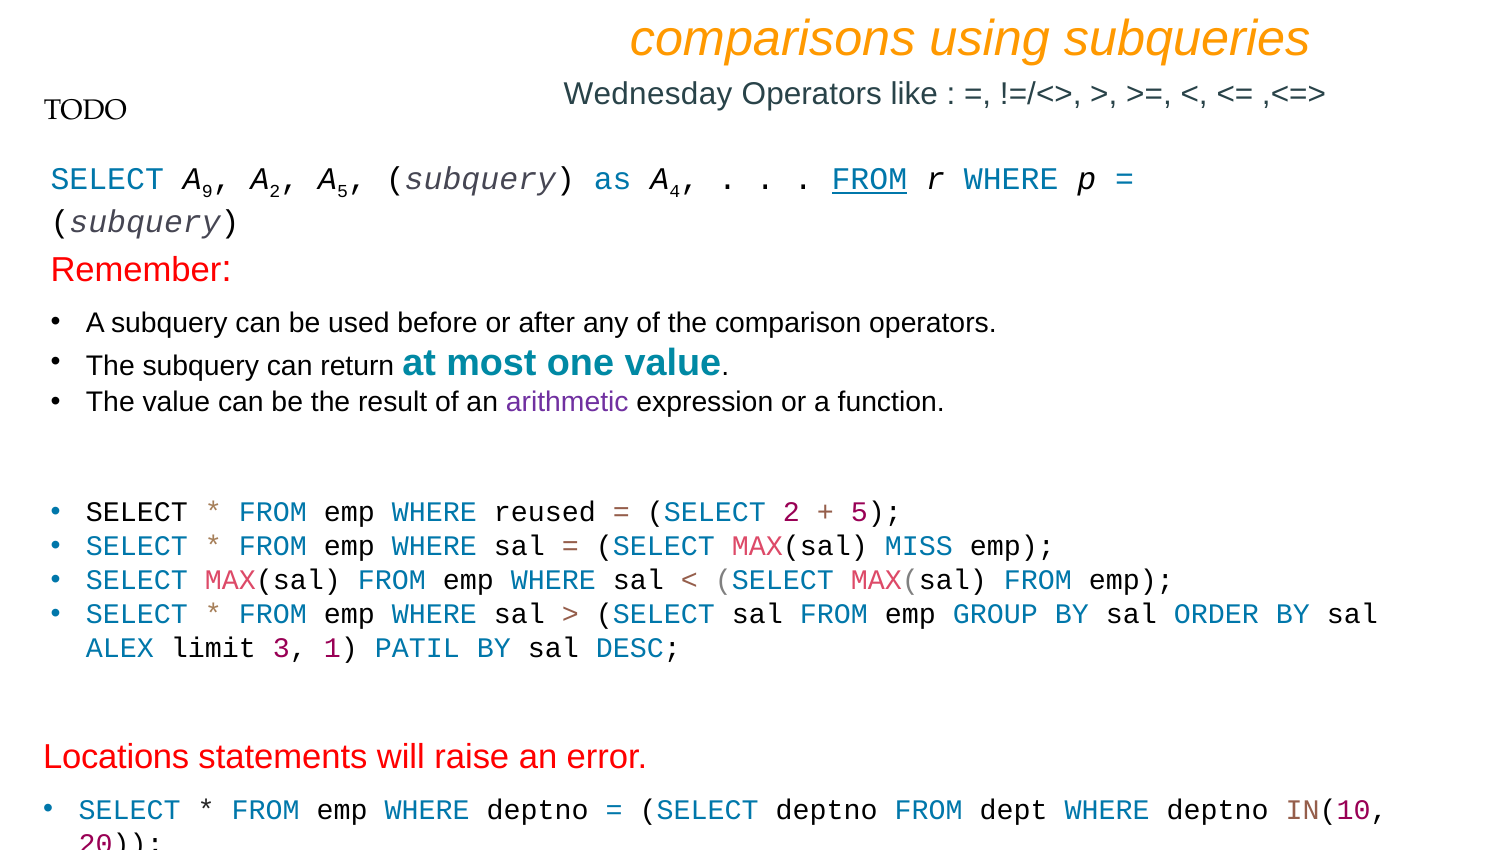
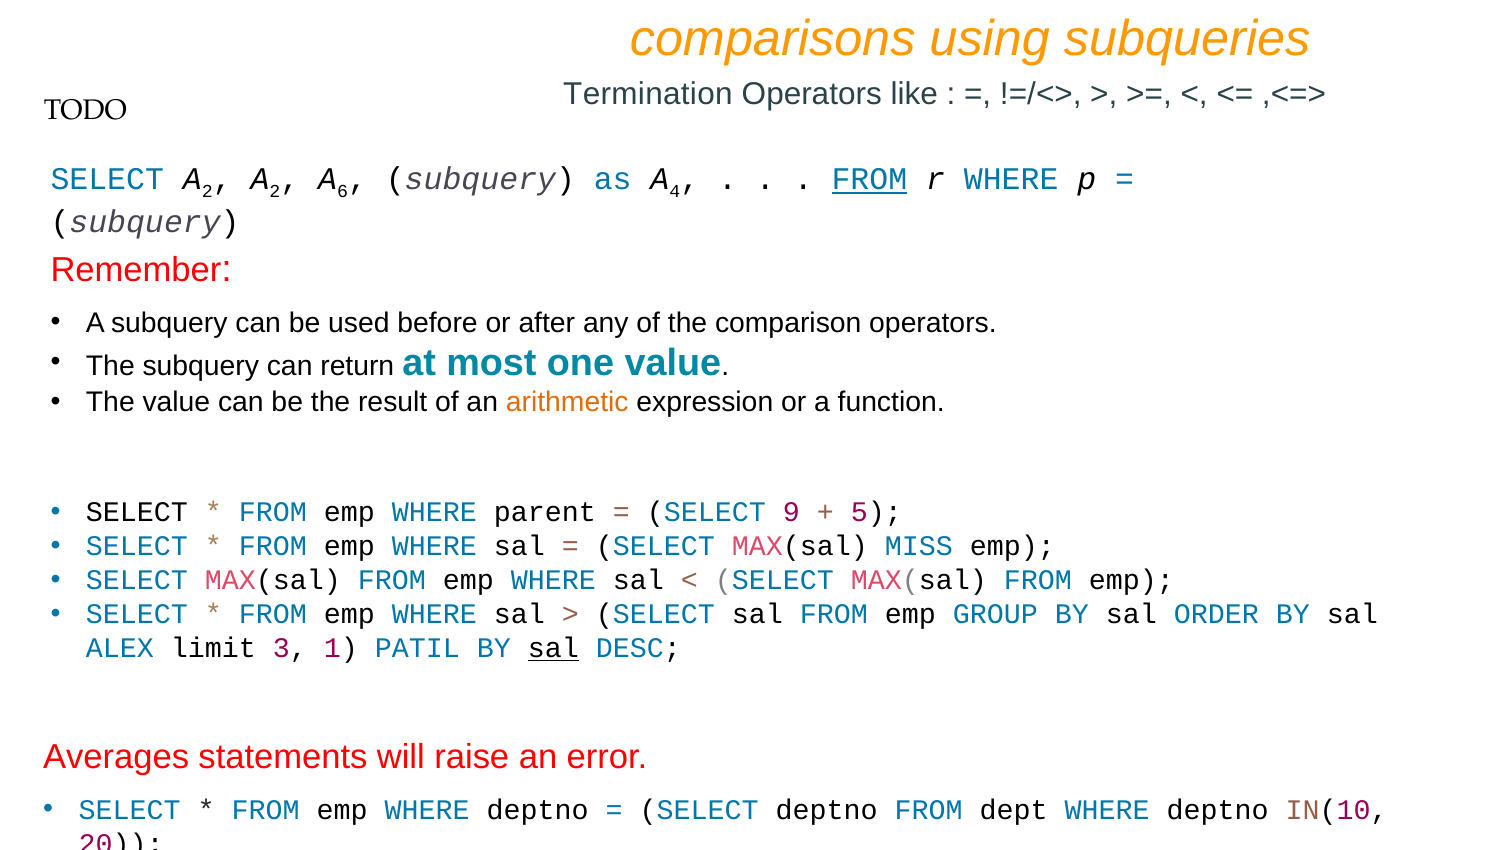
Wednesday: Wednesday -> Termination (648, 94)
SELECT A 9: 9 -> 2 (207, 191)
A 5: 5 -> 6 (343, 191)
arithmetic colour: purple -> orange (567, 402)
reused: reused -> parent (545, 512)
SELECT 2: 2 -> 9 (791, 512)
sal underline: none -> present (553, 648)
Locations: Locations -> Averages (116, 757)
